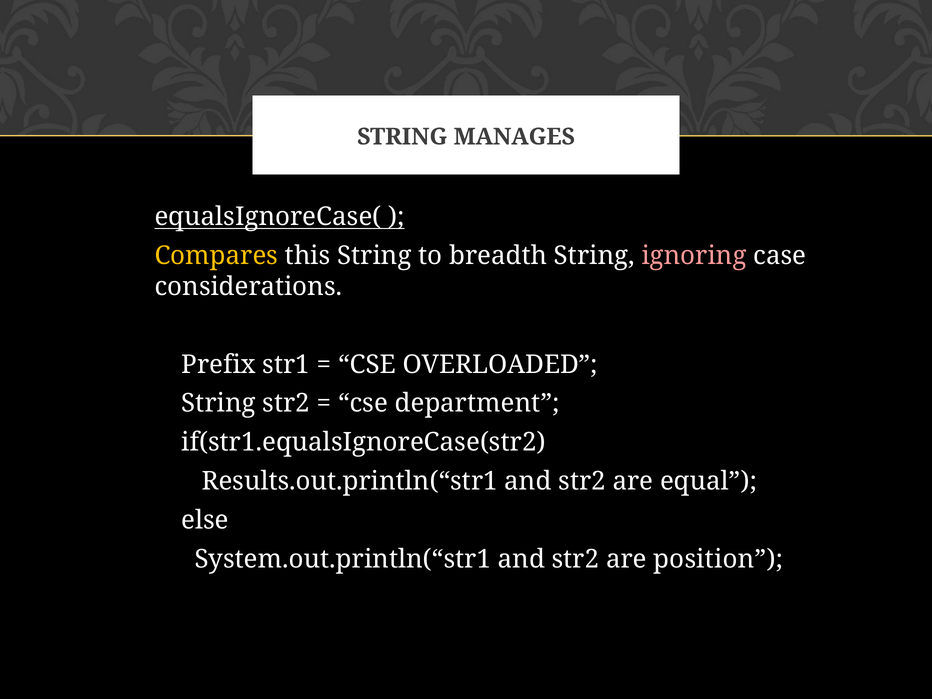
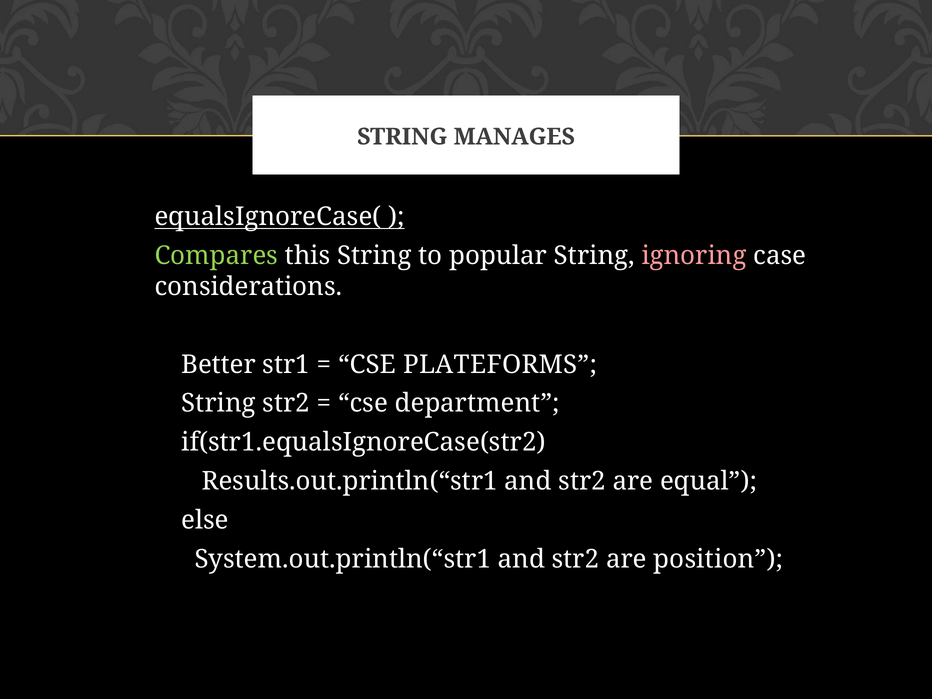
Compares colour: yellow -> light green (216, 256)
breadth: breadth -> popular (498, 256)
Prefix: Prefix -> Better (219, 365)
OVERLOADED: OVERLOADED -> PLATEFORMS (500, 365)
